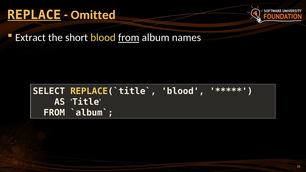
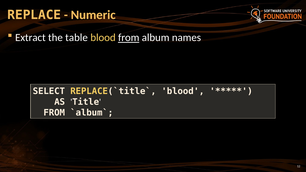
REPLACE underline: present -> none (34, 15)
Omitted: Omitted -> Numeric (93, 15)
short: short -> table (77, 38)
